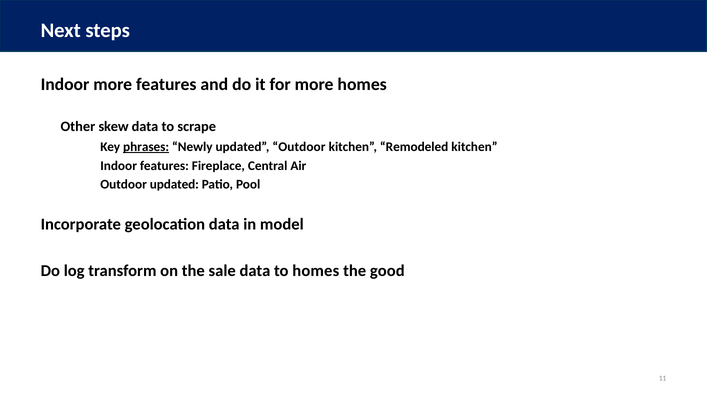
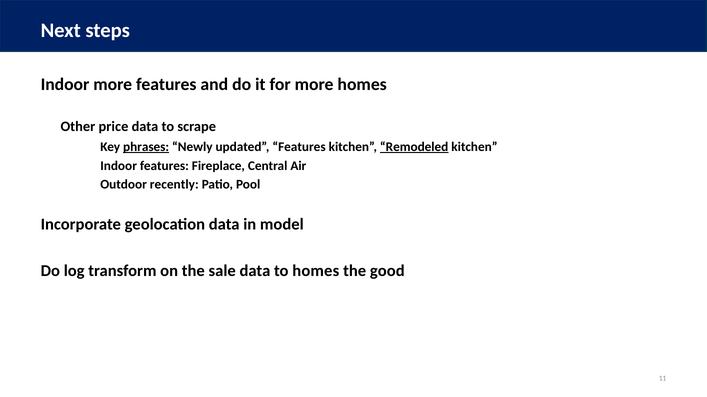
skew: skew -> price (113, 127)
updated Outdoor: Outdoor -> Features (299, 147)
Remodeled underline: none -> present (414, 147)
Outdoor updated: updated -> recently (174, 185)
